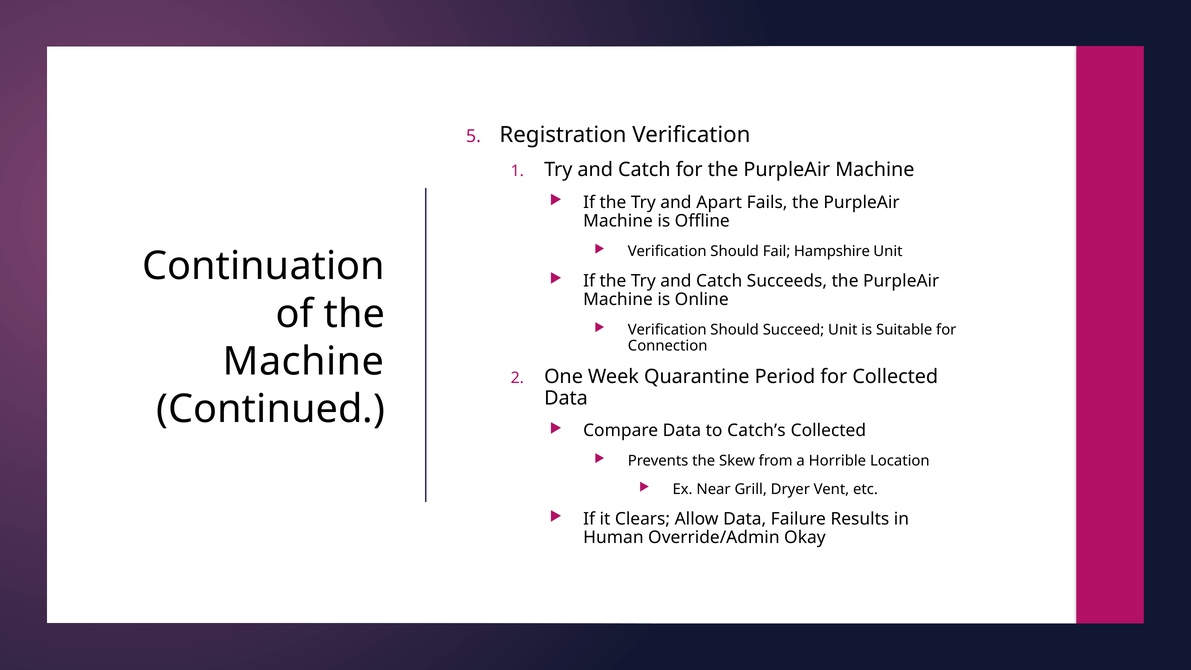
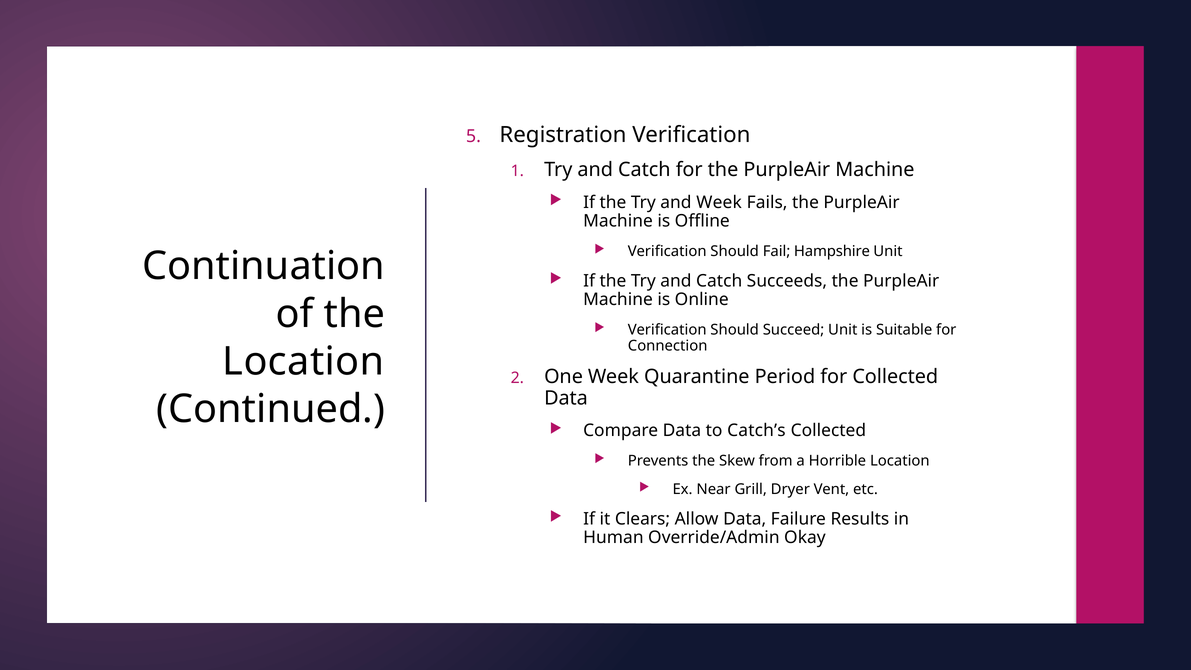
and Apart: Apart -> Week (719, 202)
Machine: Machine -> Location (303, 362)
